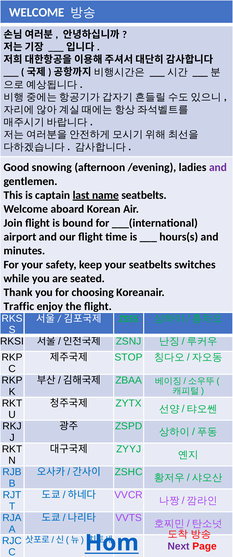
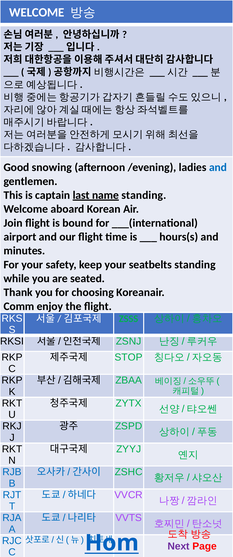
and colour: purple -> blue (218, 167)
name seatbelts: seatbelts -> standing (144, 195)
seatbelts switches: switches -> standing (195, 265)
Traffic: Traffic -> Comm (19, 307)
